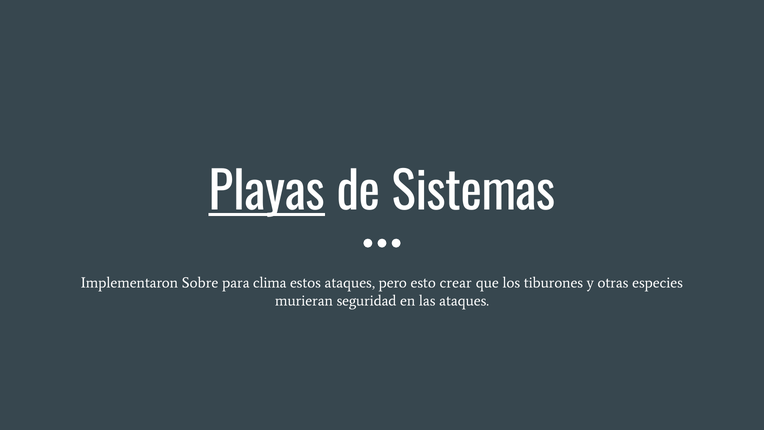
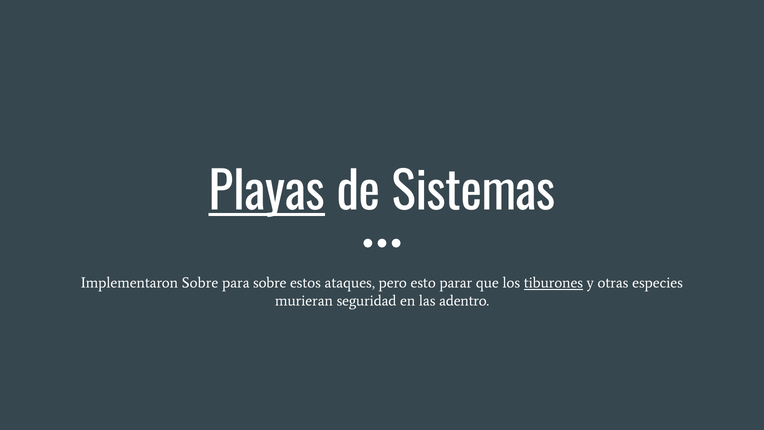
para clima: clima -> sobre (270, 283)
crear: crear -> parar (456, 283)
tiburones underline: none -> present (553, 283)
las ataques: ataques -> adentro (464, 301)
